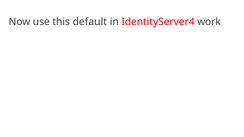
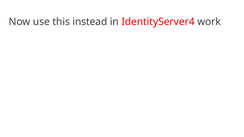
default: default -> instead (90, 22)
